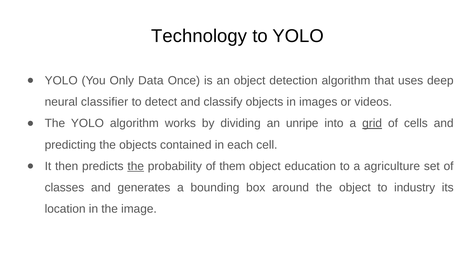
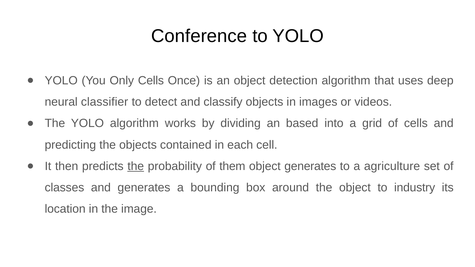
Technology: Technology -> Conference (199, 36)
Only Data: Data -> Cells (151, 81)
unripe: unripe -> based (302, 123)
grid underline: present -> none (372, 123)
object education: education -> generates (310, 166)
